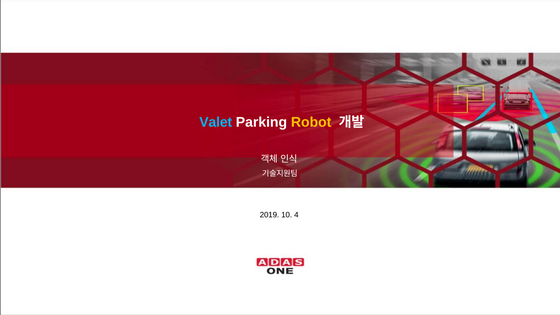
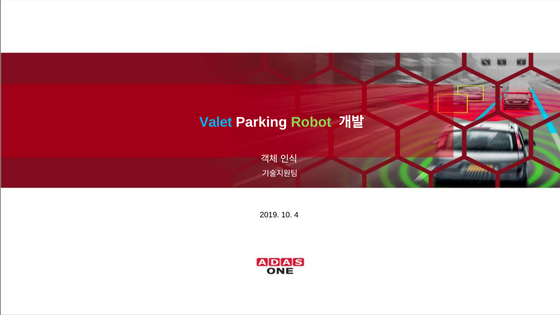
Robot colour: yellow -> light green (311, 122)
